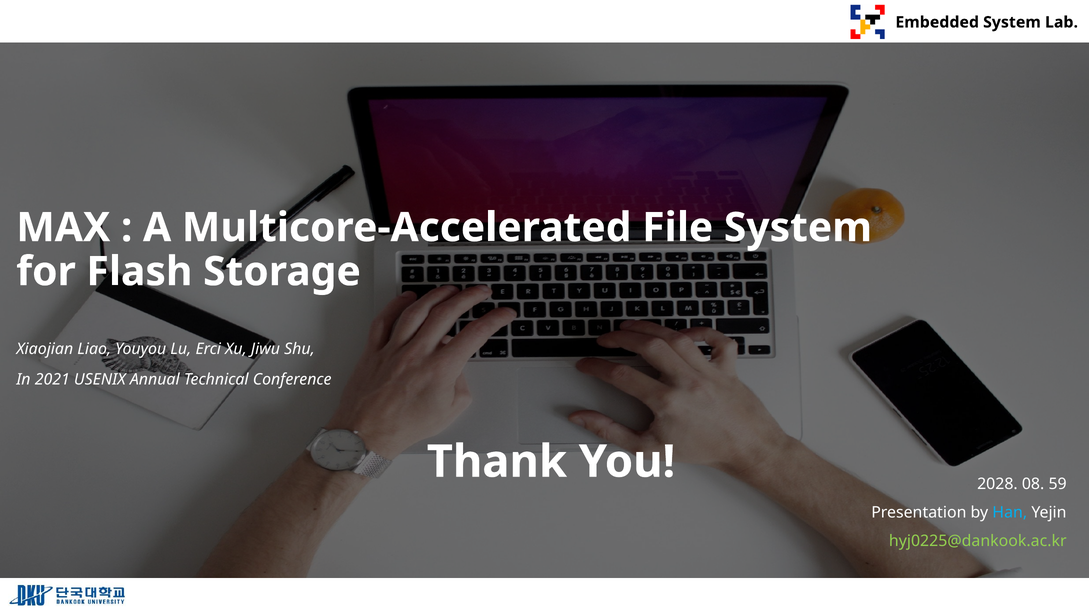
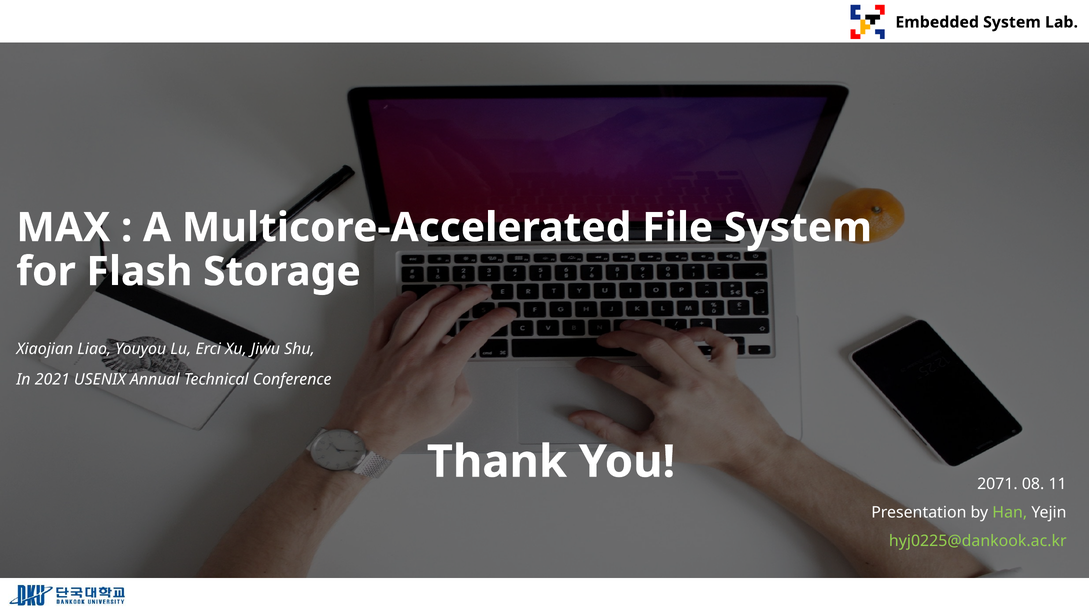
2028: 2028 -> 2071 (997, 485)
59: 59 -> 11 (1058, 485)
Han colour: light blue -> light green (1010, 513)
